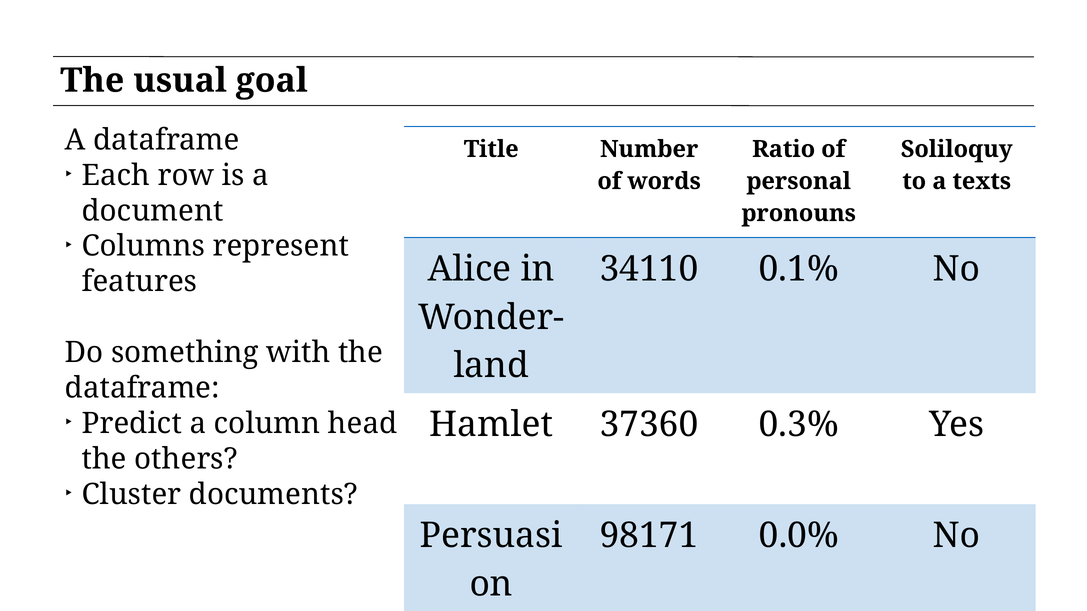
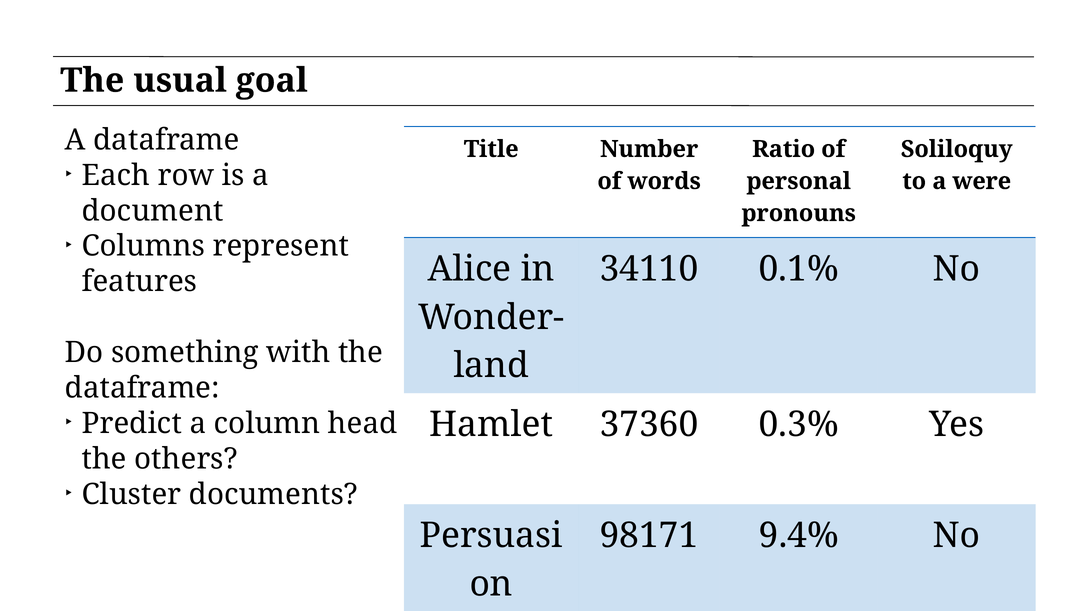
texts: texts -> were (982, 181)
0.0%: 0.0% -> 9.4% (799, 535)
